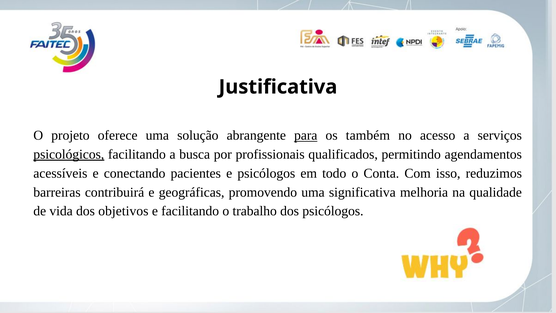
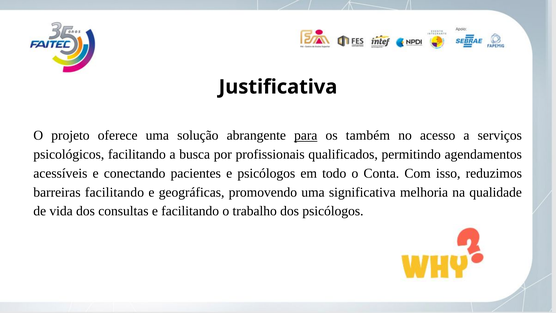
psicológicos underline: present -> none (69, 154)
barreiras contribuirá: contribuirá -> facilitando (114, 192)
objetivos: objetivos -> consultas (123, 211)
